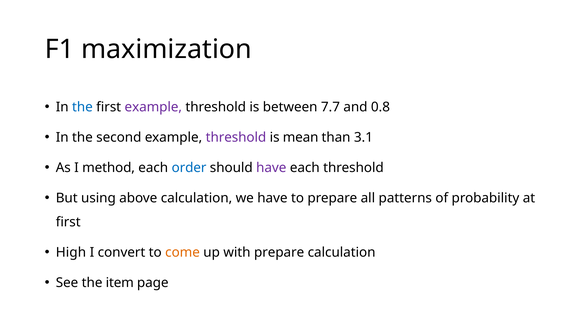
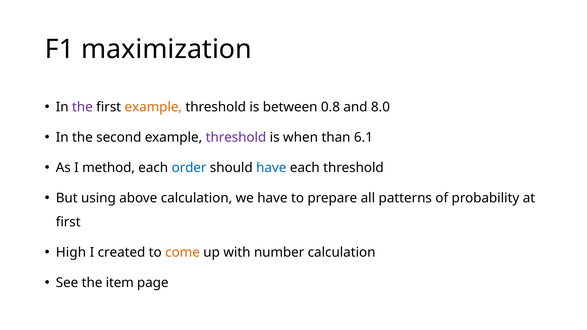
the colour: blue -> purple (82, 107)
example colour: purple -> orange (153, 107)
7.7: 7.7 -> 0.8 (330, 107)
0.8: 0.8 -> 8.0 (380, 107)
mean: mean -> when (301, 137)
3.1: 3.1 -> 6.1 (363, 137)
have colour: purple -> blue (271, 168)
convert: convert -> created (122, 253)
with prepare: prepare -> number (279, 253)
